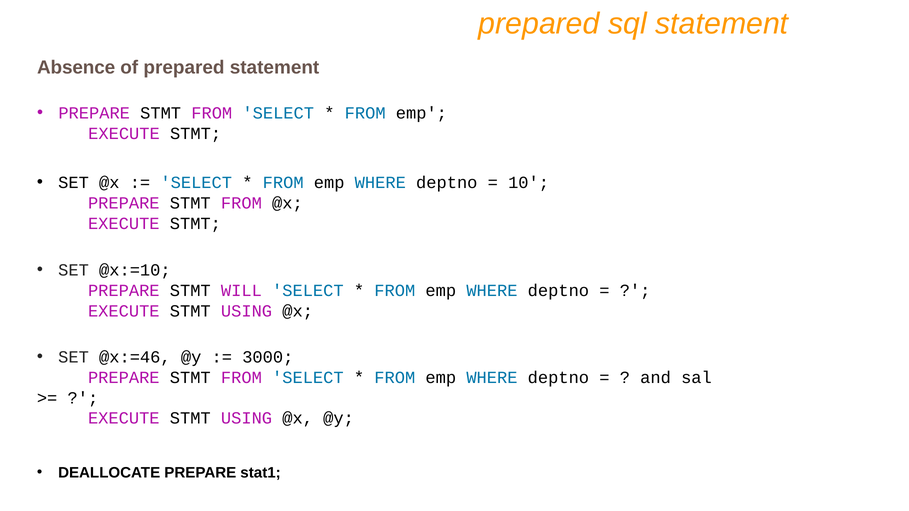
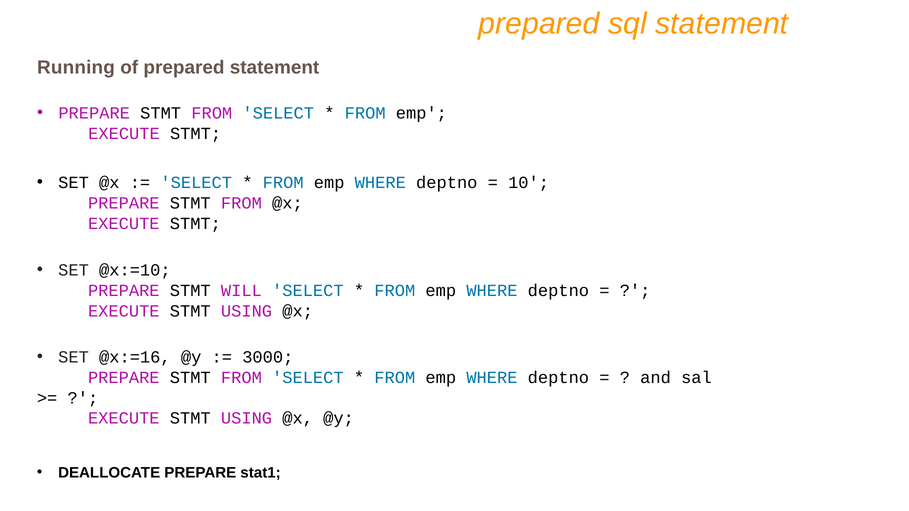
Absence: Absence -> Running (76, 68)
@x:=46: @x:=46 -> @x:=16 (135, 357)
